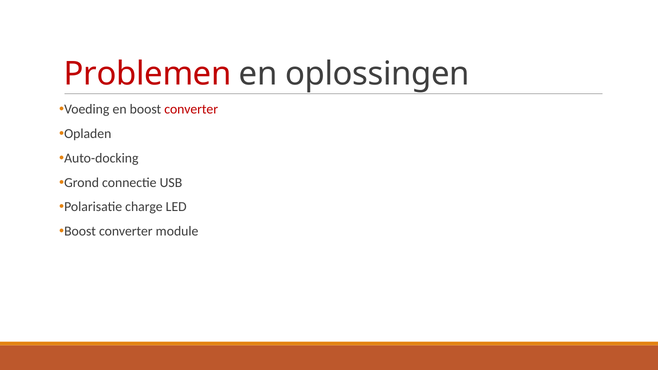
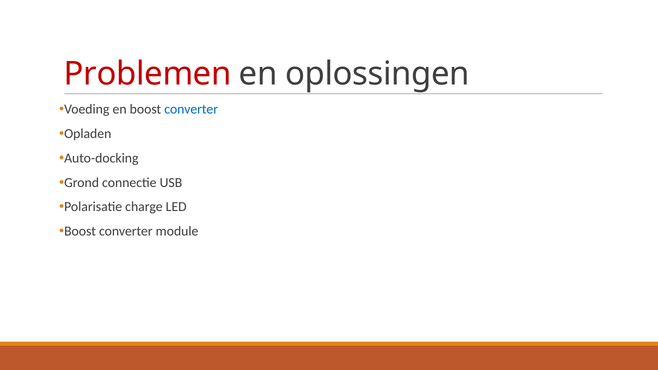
converter colour: red -> blue (191, 109)
